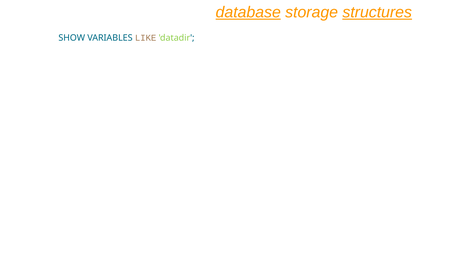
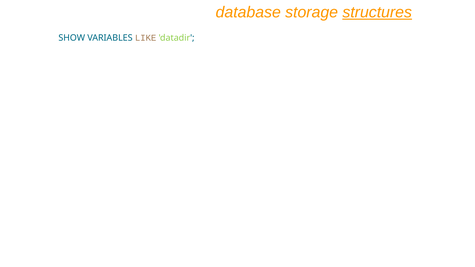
database underline: present -> none (248, 12)
